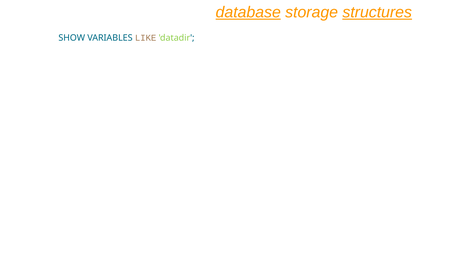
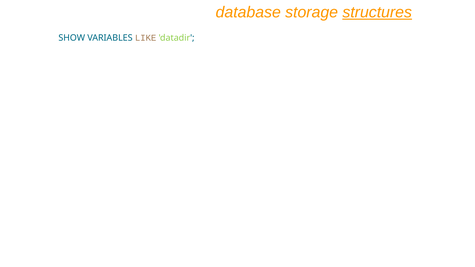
database underline: present -> none (248, 12)
